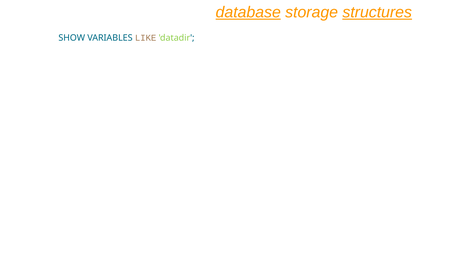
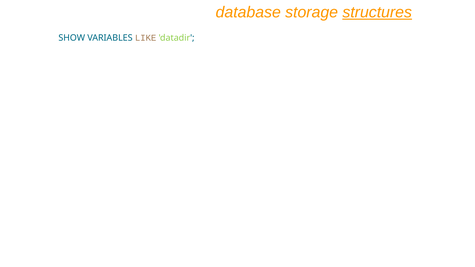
database underline: present -> none (248, 12)
